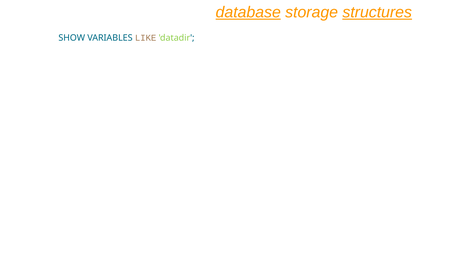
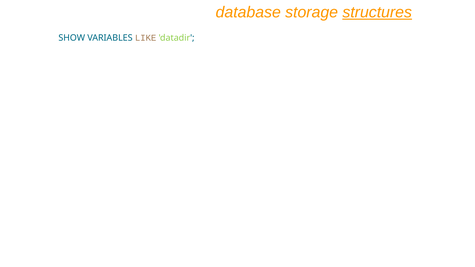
database underline: present -> none (248, 12)
